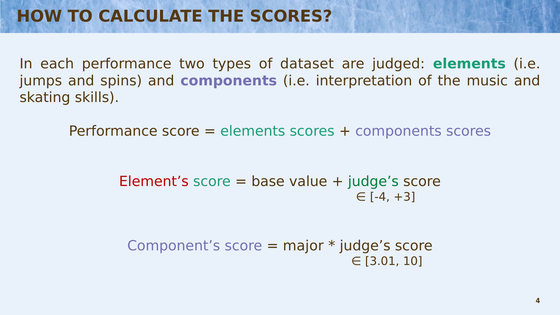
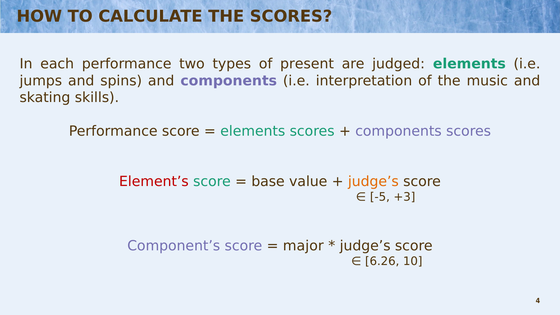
dataset: dataset -> present (307, 64)
judge’s colour: green -> orange (373, 182)
-4: -4 -> -5 (380, 197)
3.01: 3.01 -> 6.26 (382, 261)
